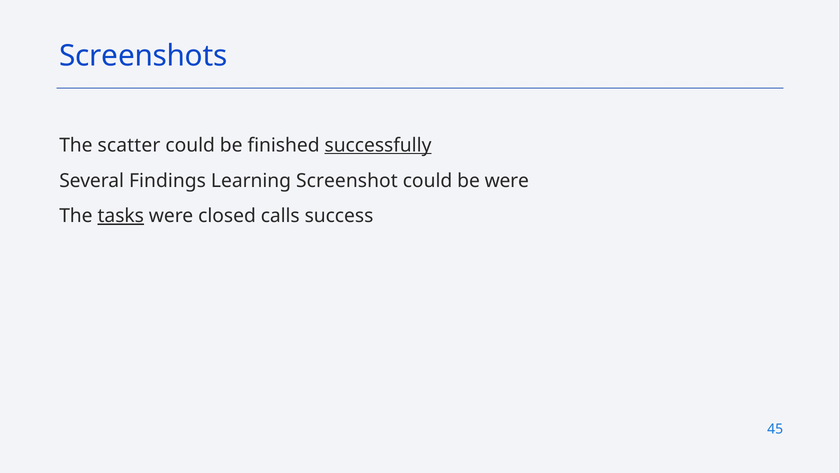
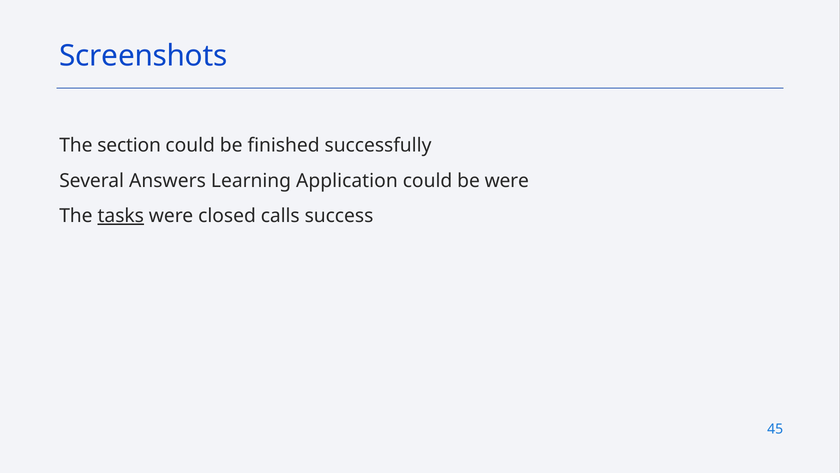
scatter: scatter -> section (129, 145)
successfully underline: present -> none (378, 145)
Findings: Findings -> Answers (167, 180)
Screenshot: Screenshot -> Application (347, 180)
